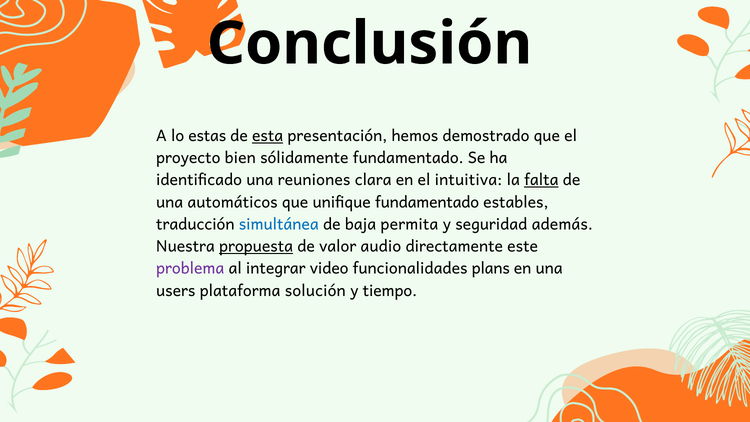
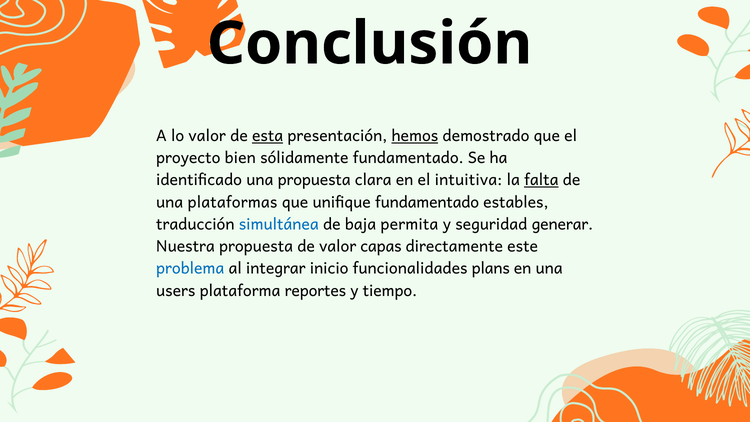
lo estas: estas -> valor (207, 136)
hemos underline: none -> present (415, 136)
una reuniones: reuniones -> propuesta (314, 180)
automáticos: automáticos -> plataformas (232, 202)
además: además -> generar (562, 224)
propuesta underline: present -> none (256, 247)
audio: audio -> capas (381, 247)
problema colour: purple -> blue (190, 269)
video: video -> inicio (329, 269)
solución: solución -> reportes (315, 291)
